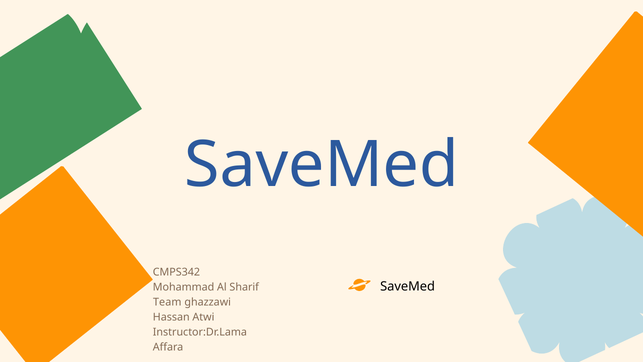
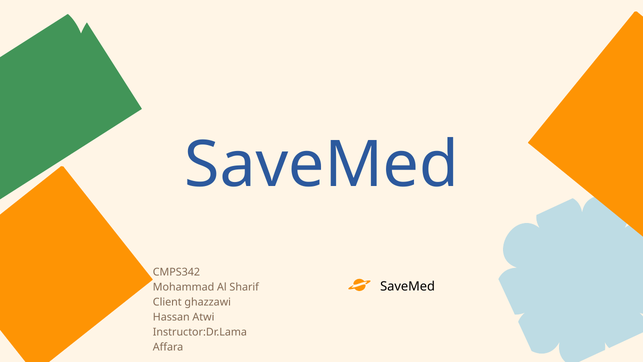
Team: Team -> Client (167, 302)
